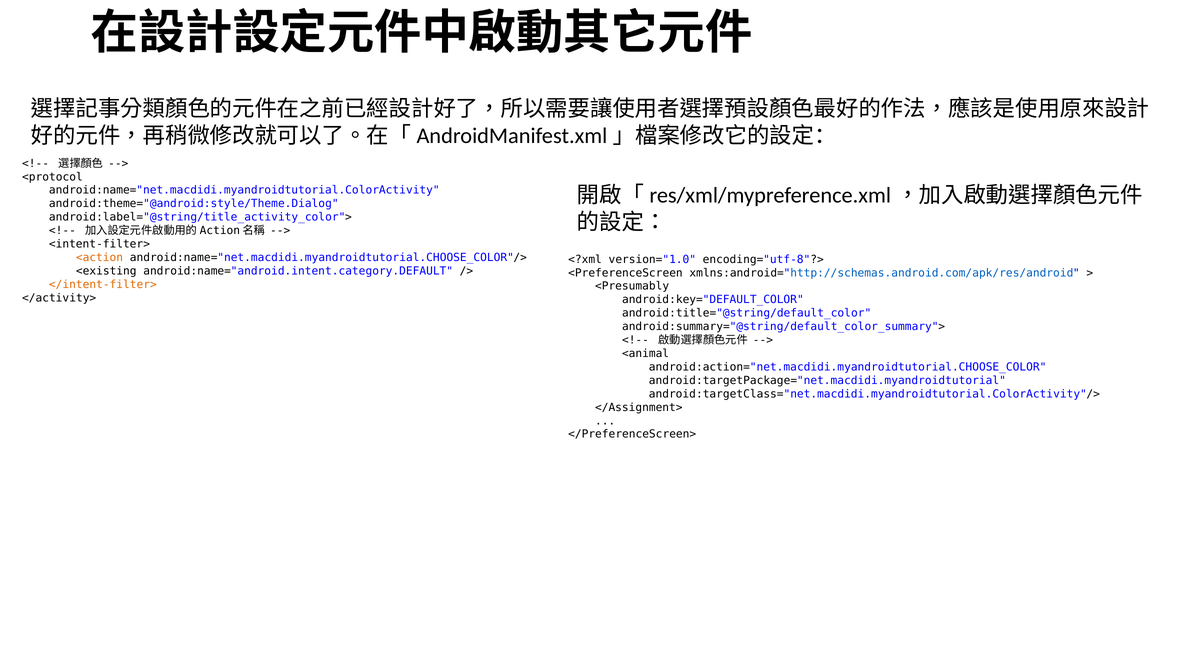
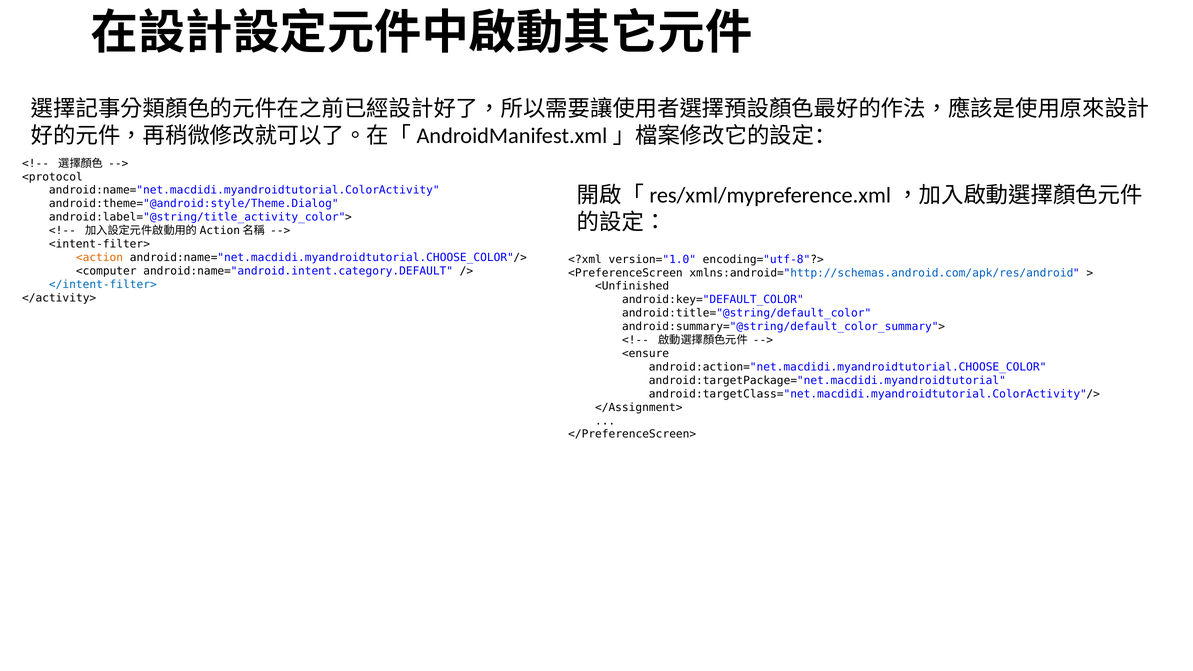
<existing: <existing -> <computer (106, 271)
</intent-filter> colour: orange -> blue (103, 284)
<Presumably: <Presumably -> <Unfinished (632, 286)
<animal: <animal -> <ensure (646, 354)
